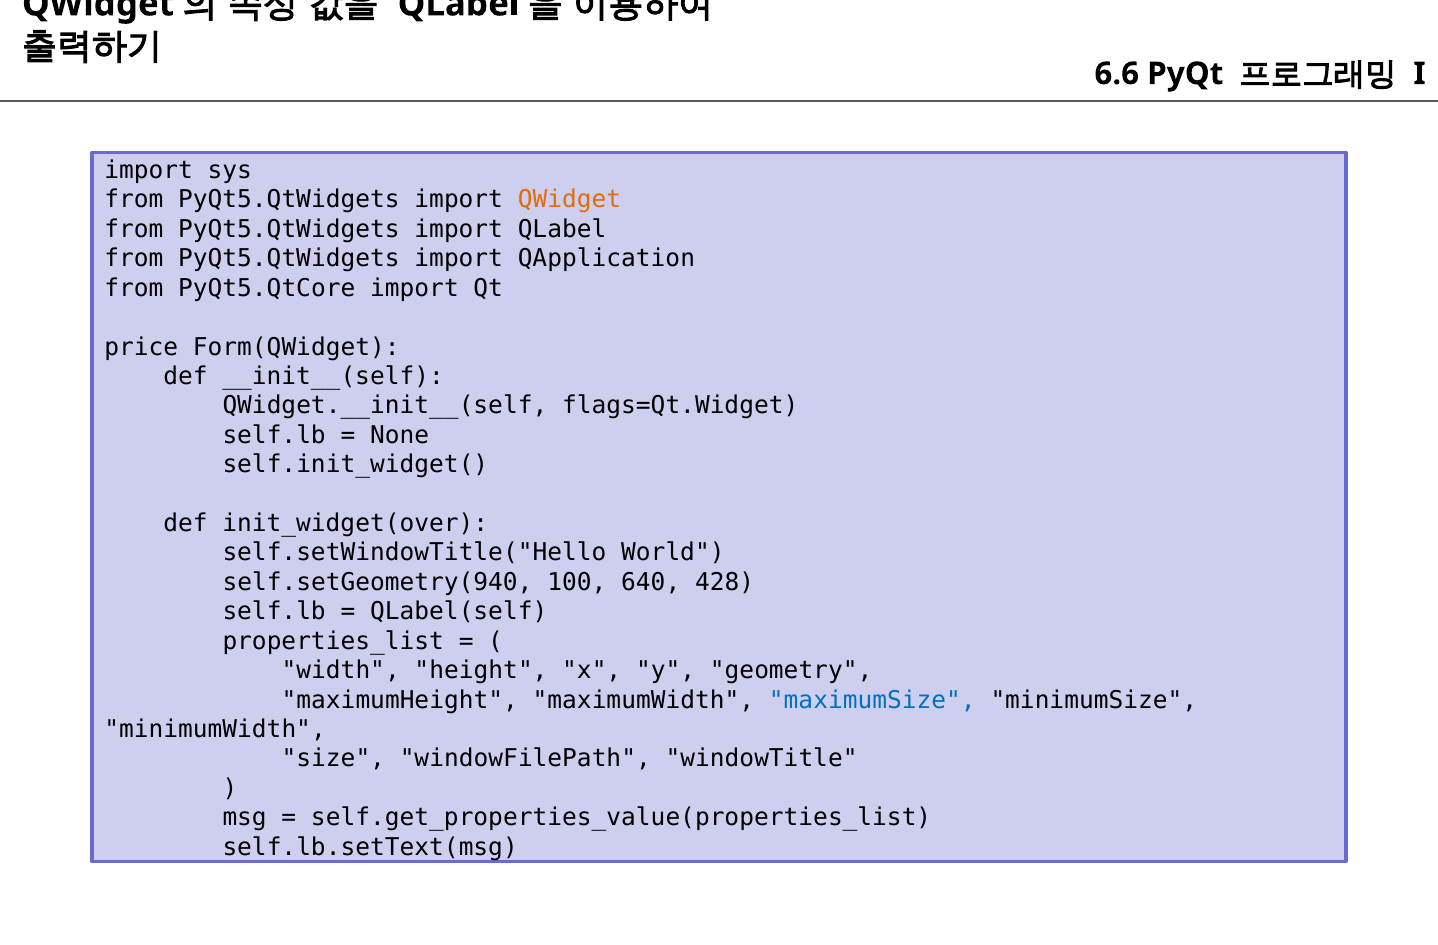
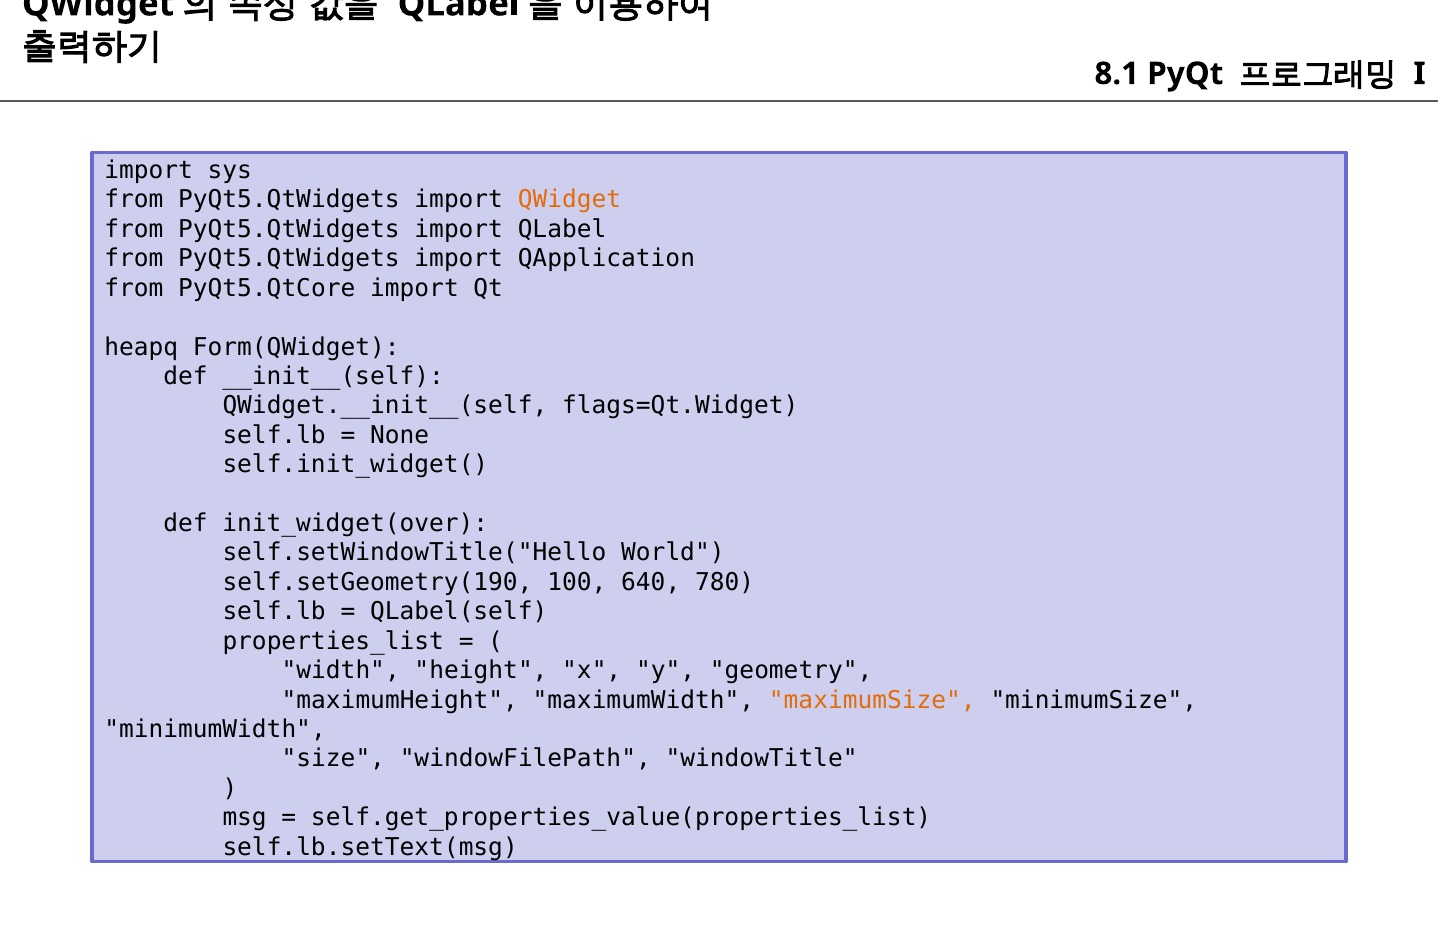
6.6: 6.6 -> 8.1 (1117, 74)
price: price -> heapq (141, 347)
self.setGeometry(940: self.setGeometry(940 -> self.setGeometry(190 (378, 582)
428: 428 -> 780 (725, 582)
maximumSize colour: blue -> orange (872, 700)
